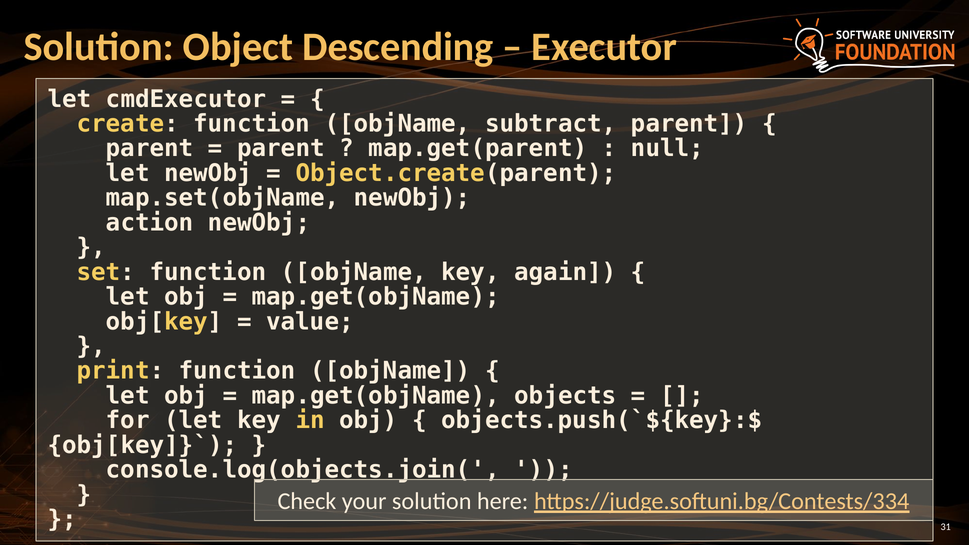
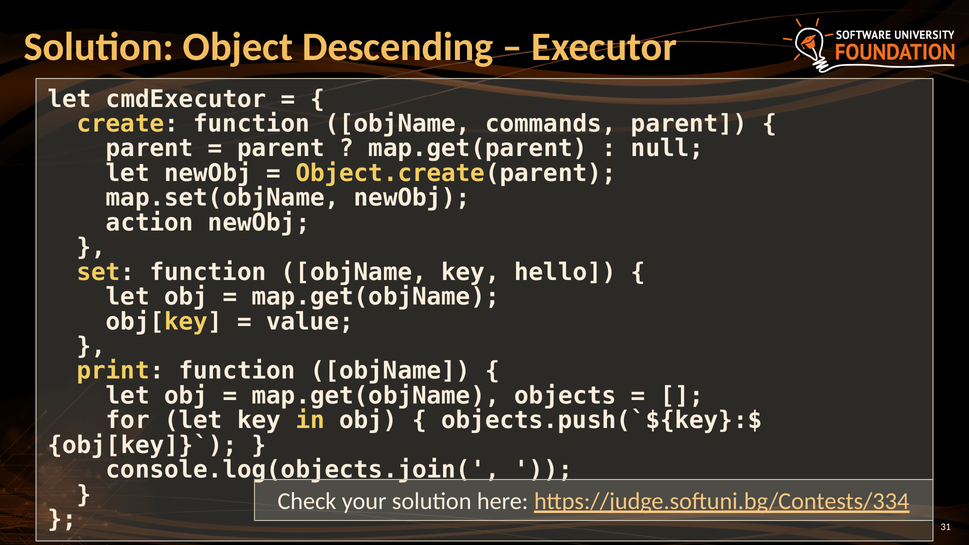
subtract: subtract -> commands (551, 124)
again: again -> hello (565, 272)
